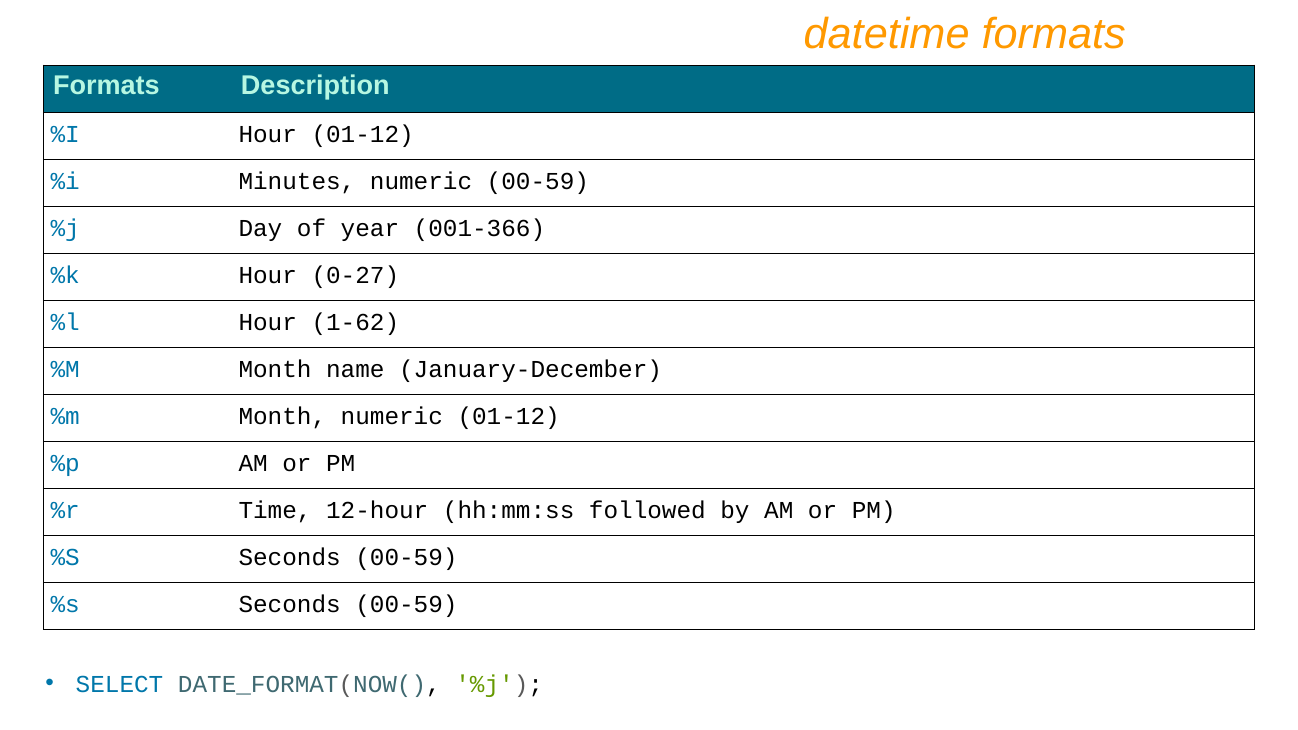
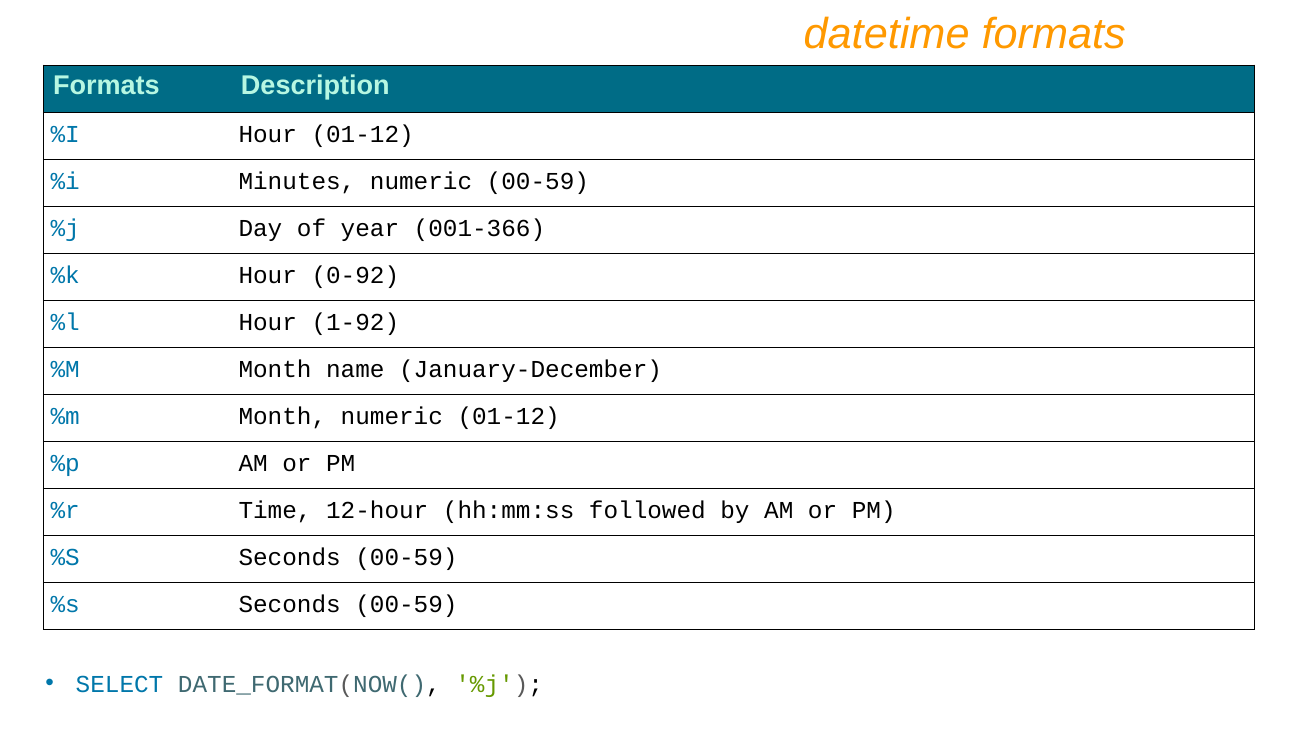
0-27: 0-27 -> 0-92 (355, 275)
1-62: 1-62 -> 1-92 (355, 322)
